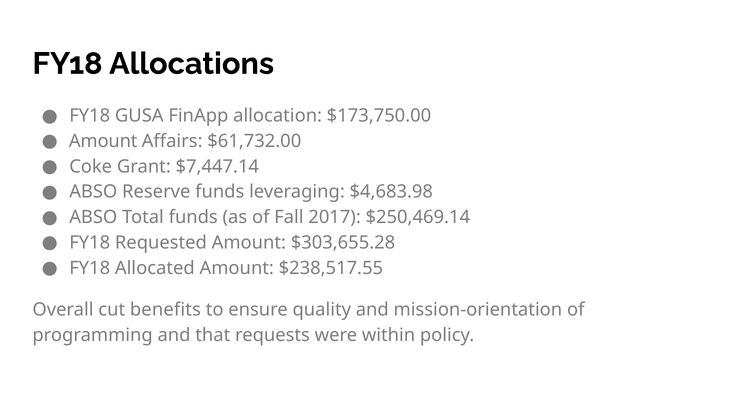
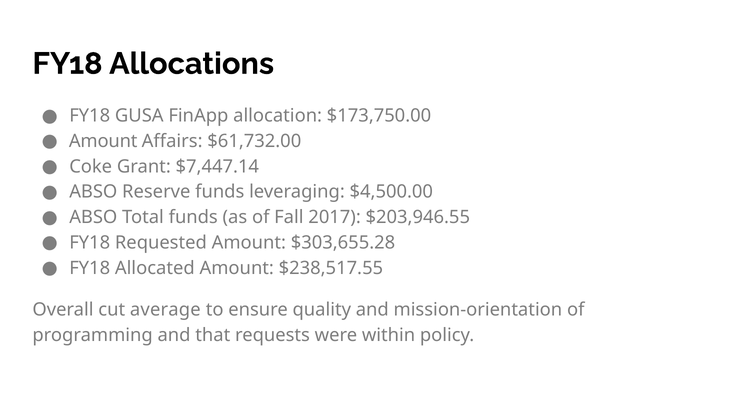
$4,683.98: $4,683.98 -> $4,500.00 (391, 192)
$250,469.14: $250,469.14 -> $203,946.55 (418, 217)
benefits: benefits -> average (165, 310)
